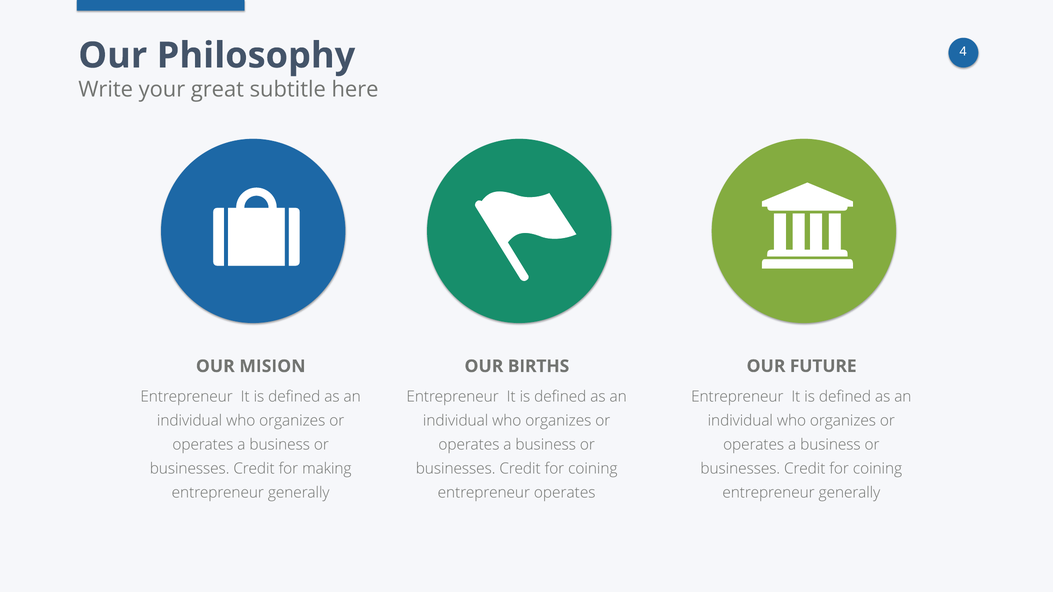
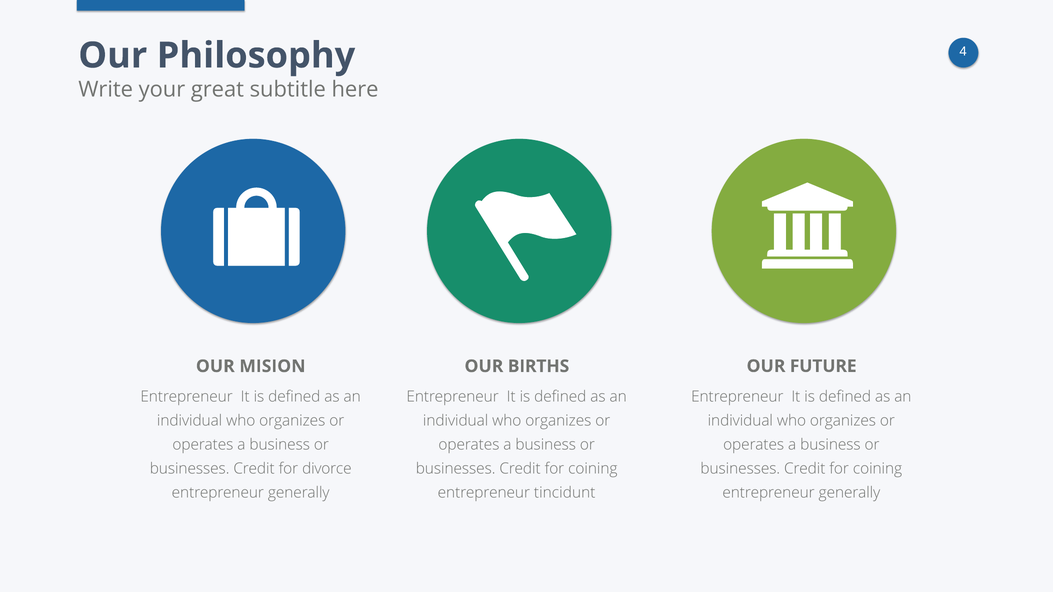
making: making -> divorce (327, 469)
entrepreneur operates: operates -> tincidunt (565, 493)
